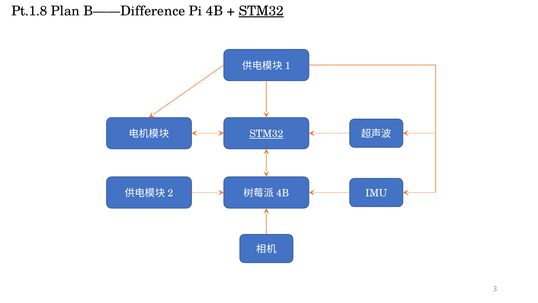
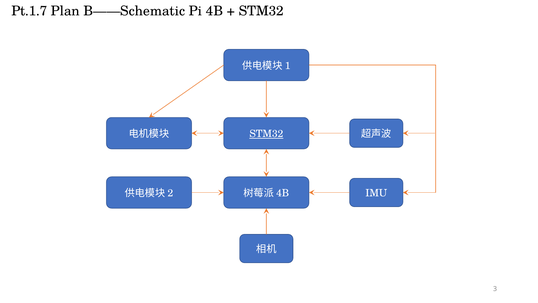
Pt.1.8: Pt.1.8 -> Pt.1.7 (29, 11)
B——Difference: B——Difference -> B——Schematic (134, 11)
STM32 underline: present -> none (261, 11)
